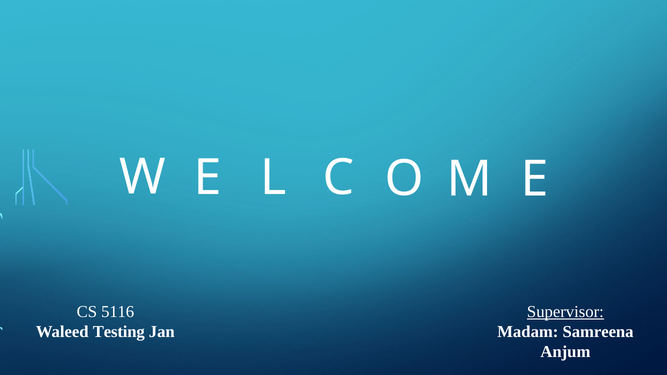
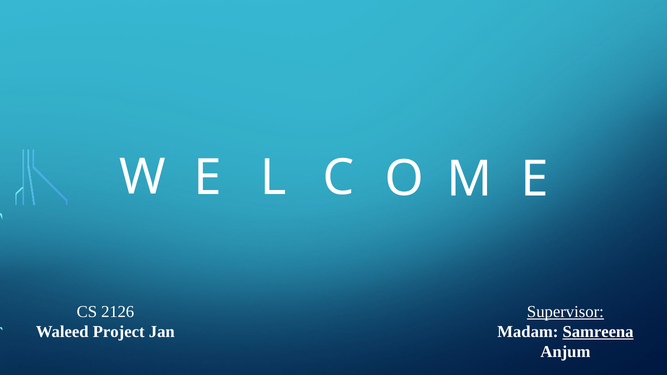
5116: 5116 -> 2126 (118, 312)
Testing: Testing -> Project (119, 332)
Samreena underline: none -> present (598, 332)
